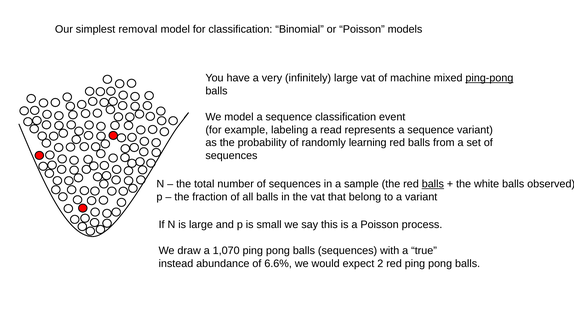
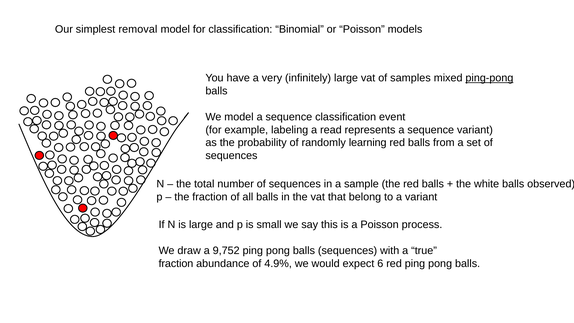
machine: machine -> samples (410, 78)
balls underline: present -> none (433, 184)
1,070: 1,070 -> 9,752 (226, 250)
instead: instead -> fraction (176, 263)
6.6%: 6.6% -> 4.9% (278, 263)
2: 2 -> 6 (380, 263)
